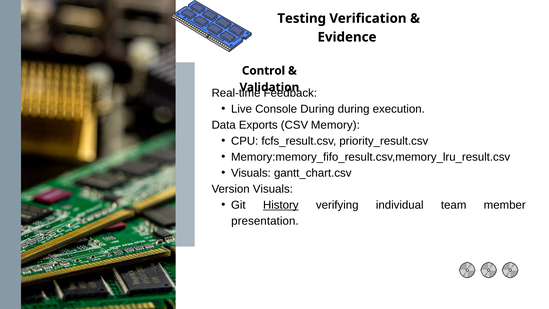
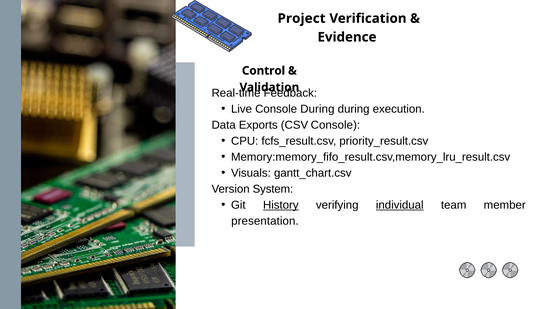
Testing: Testing -> Project (302, 18)
CSV Memory: Memory -> Console (335, 125)
Version Visuals: Visuals -> System (273, 189)
individual underline: none -> present (400, 205)
